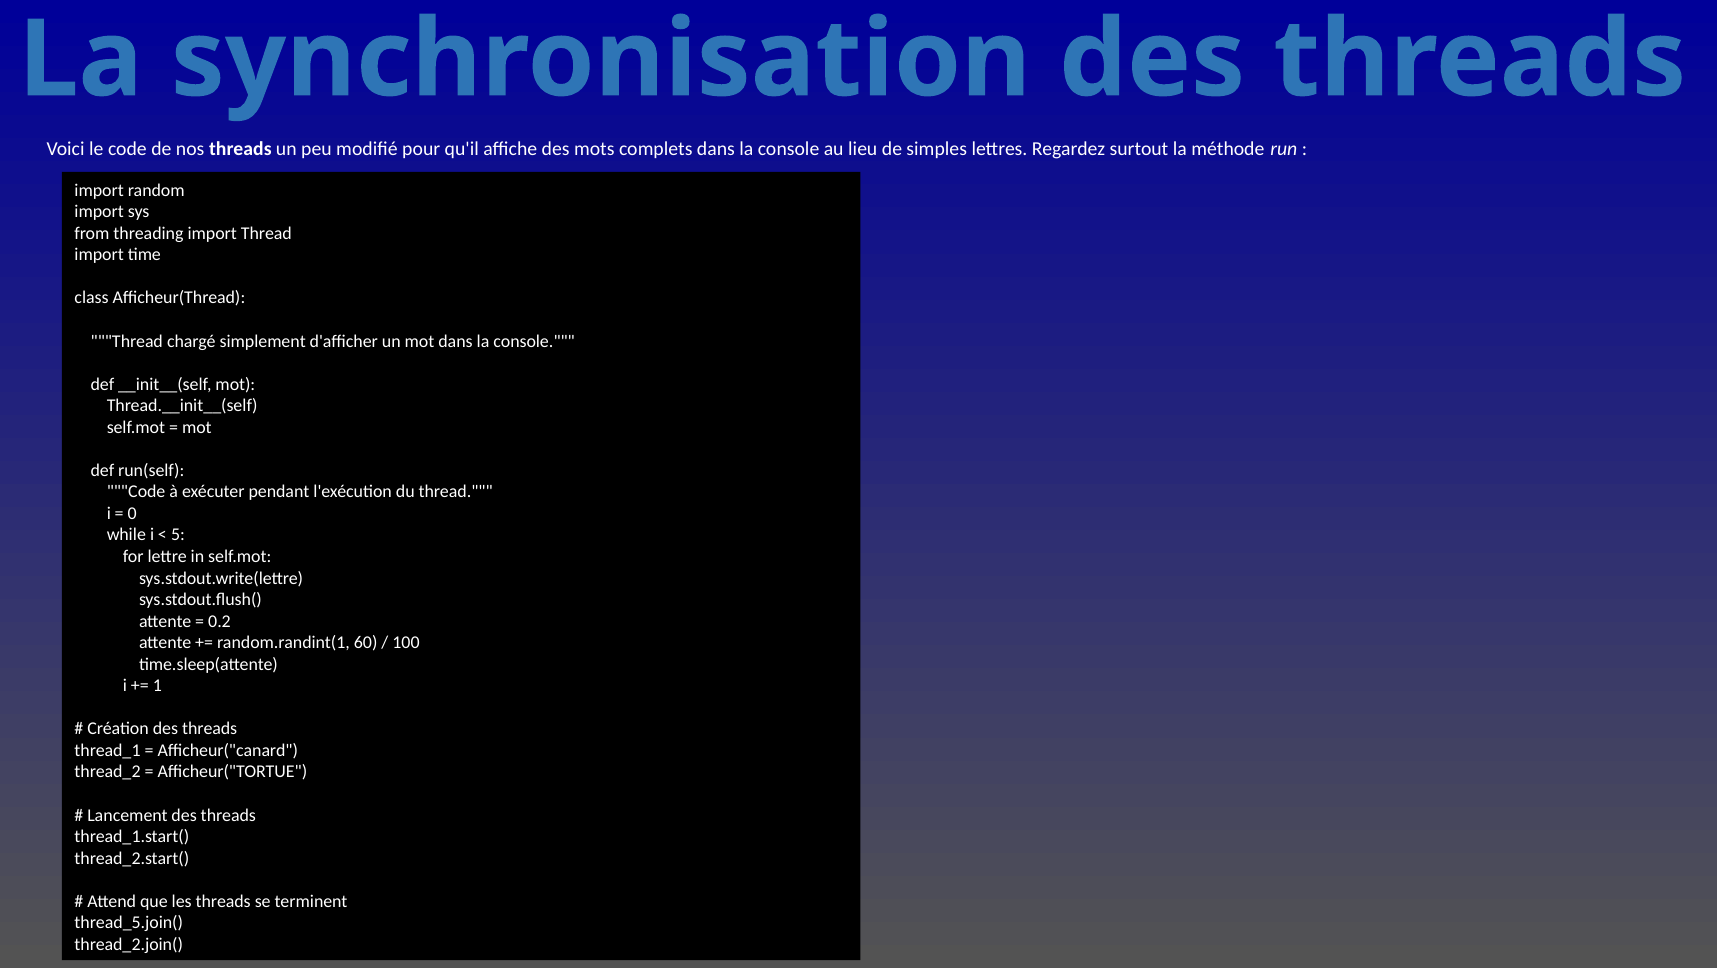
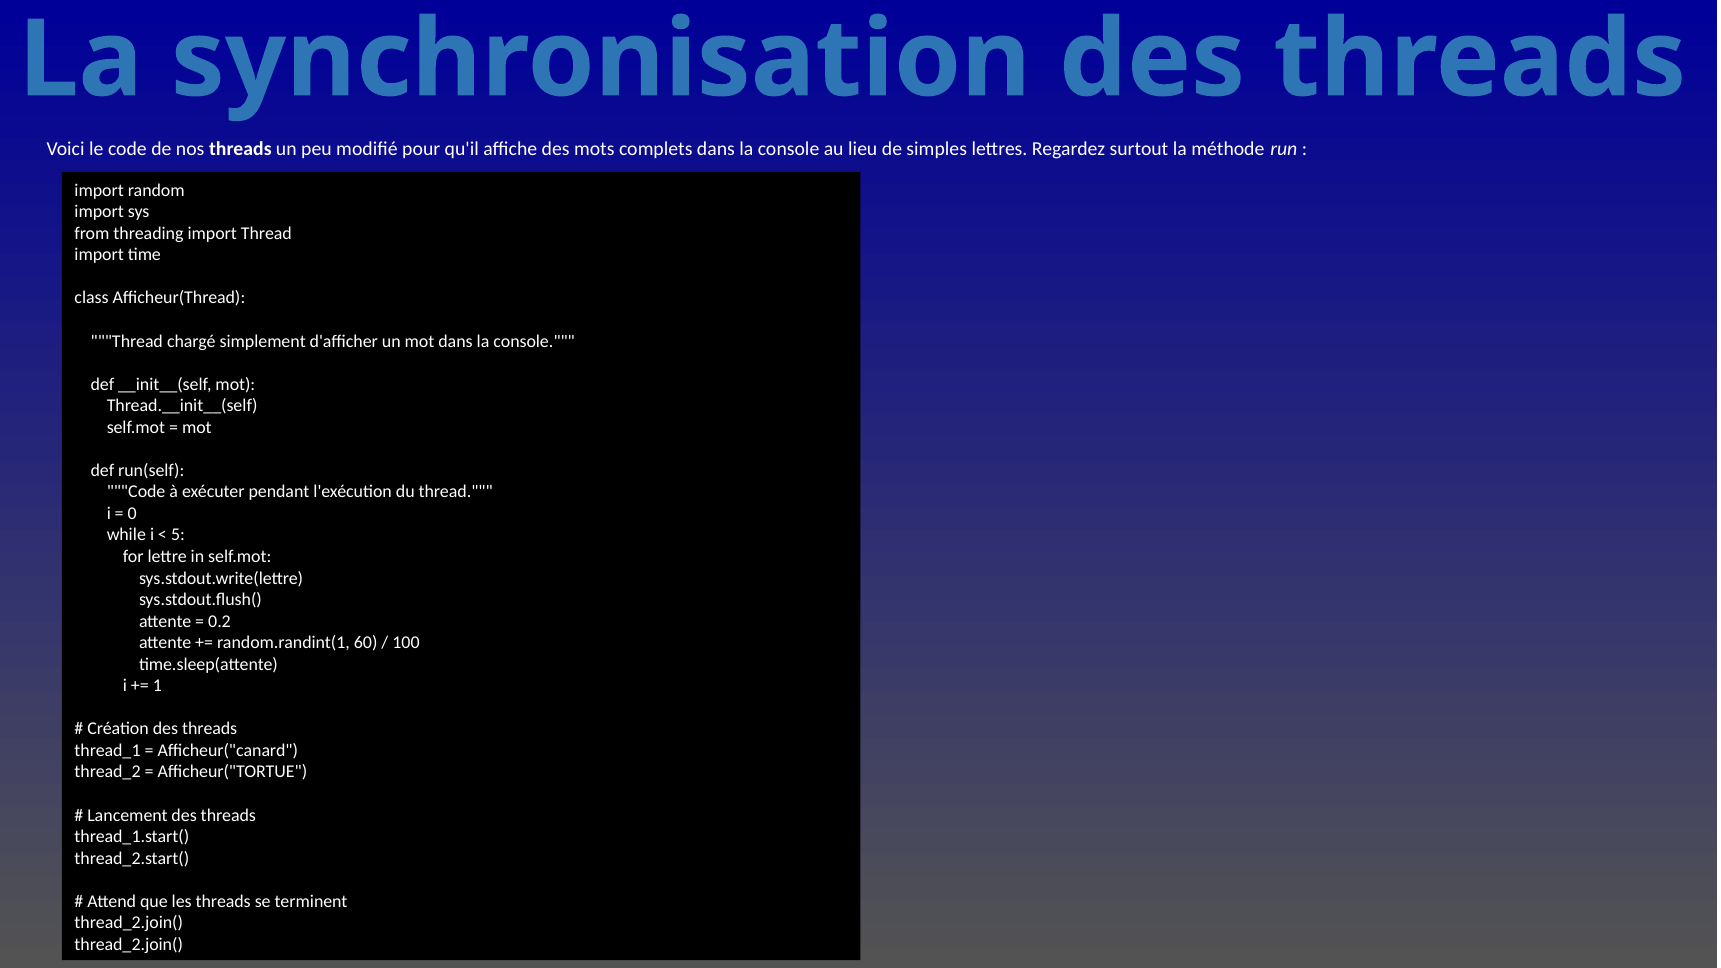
thread_5.join(: thread_5.join( -> thread_2.join( (129, 923)
